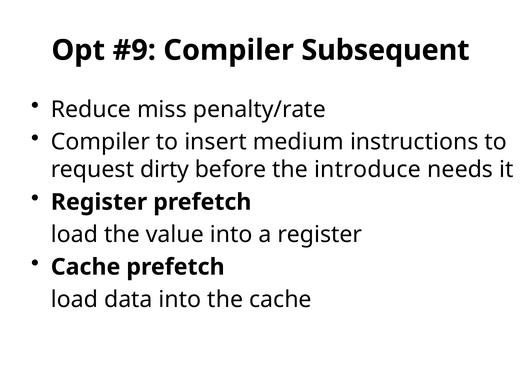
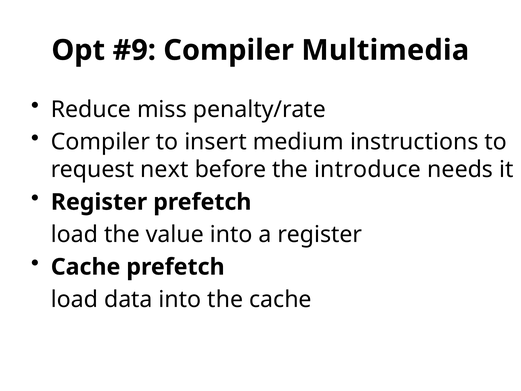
Subsequent: Subsequent -> Multimedia (385, 50)
dirty: dirty -> next (164, 170)
